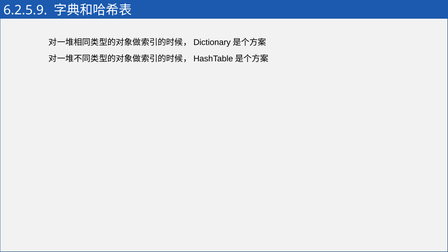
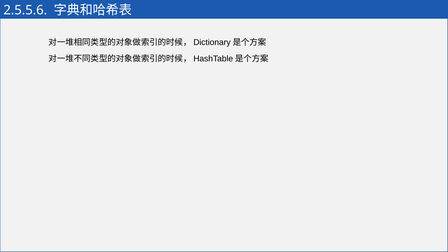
6.2.5.9: 6.2.5.9 -> 2.5.5.6 (25, 10)
